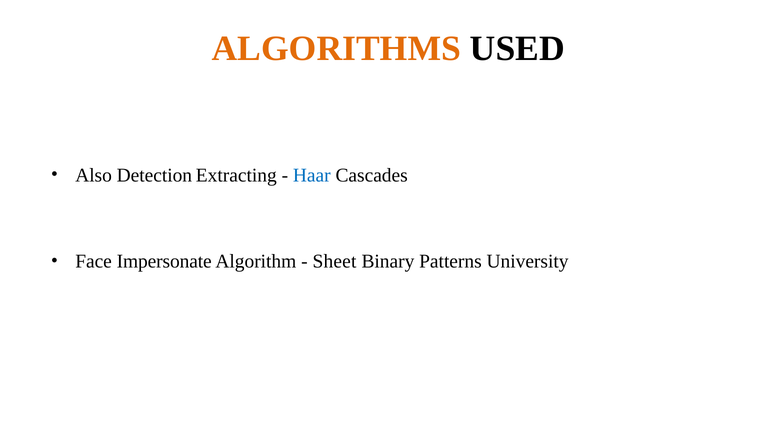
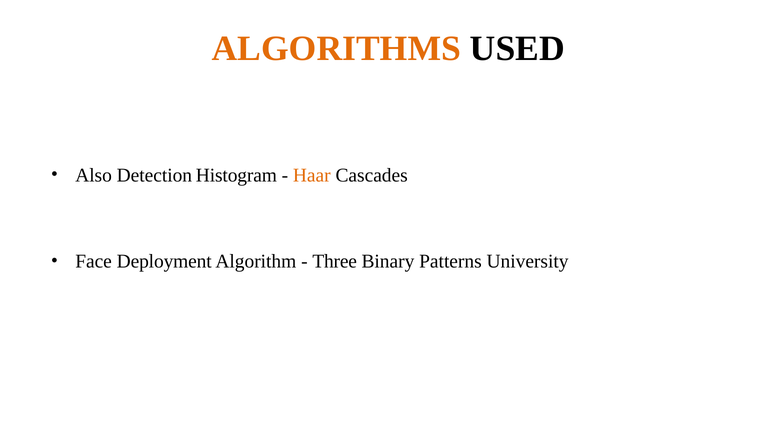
Extracting: Extracting -> Histogram (236, 175)
Haar colour: blue -> orange (312, 175)
Impersonate: Impersonate -> Deployment (164, 261)
Sheet: Sheet -> Three (335, 261)
